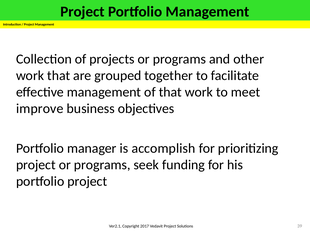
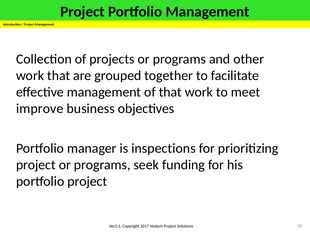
accomplish: accomplish -> inspections (164, 149)
